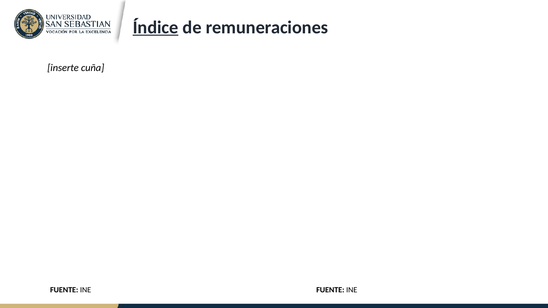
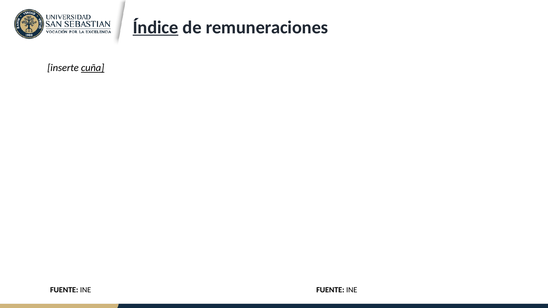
cuña underline: none -> present (93, 68)
